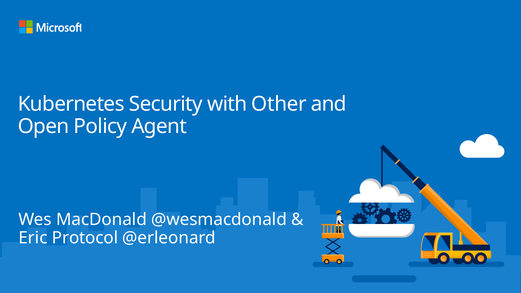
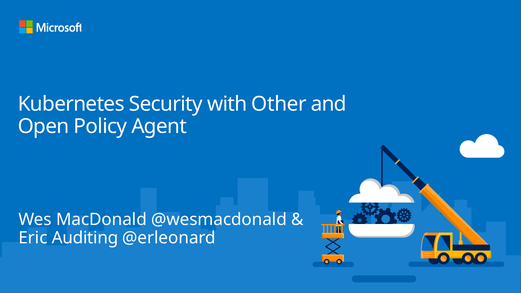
Protocol: Protocol -> Auditing (85, 238)
